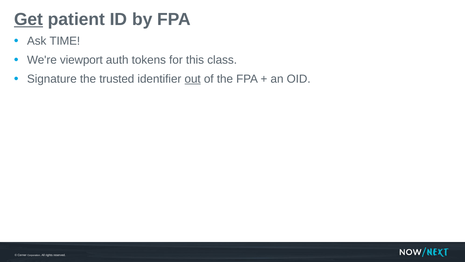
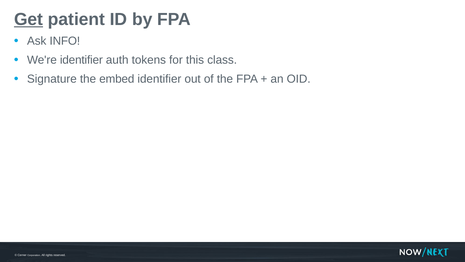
TIME: TIME -> INFO (65, 41)
We're viewport: viewport -> identifier (81, 60)
trusted: trusted -> embed (117, 79)
out underline: present -> none (193, 79)
